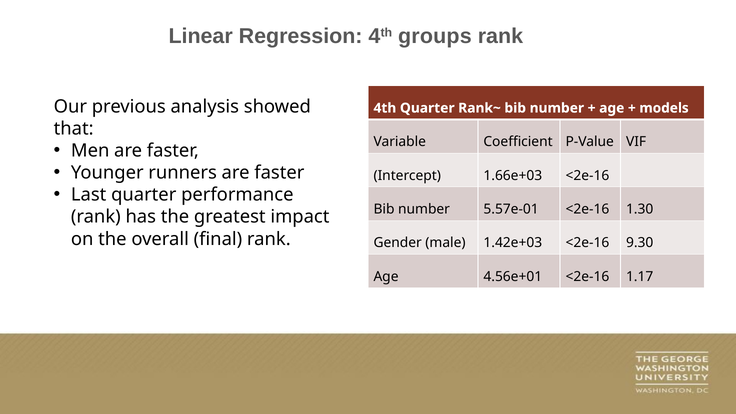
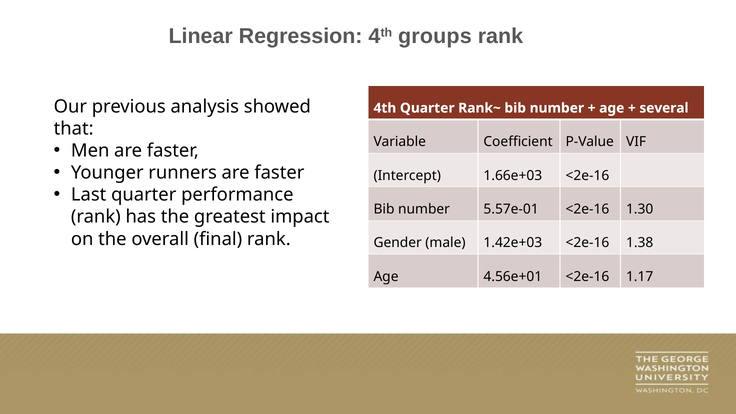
models: models -> several (664, 108)
9.30: 9.30 -> 1.38 (640, 243)
